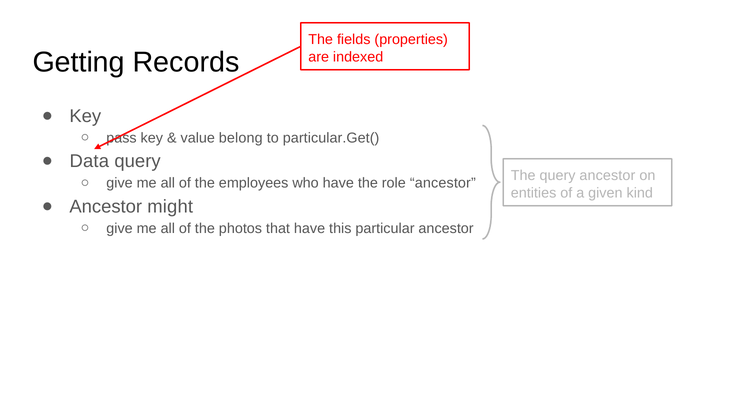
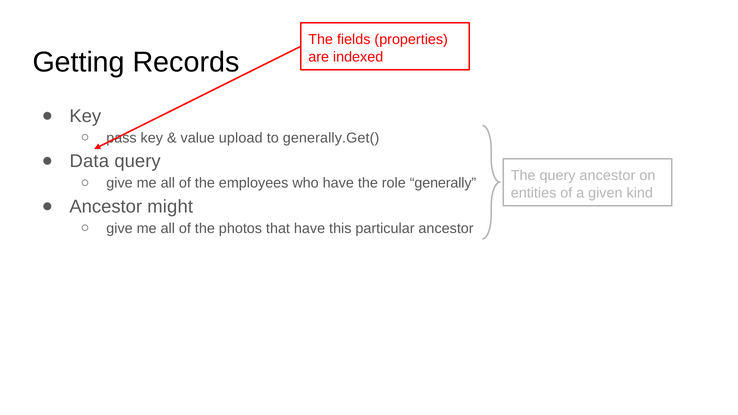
belong: belong -> upload (241, 138)
particular.Get(: particular.Get( -> generally.Get( (331, 138)
role ancestor: ancestor -> generally (443, 183)
